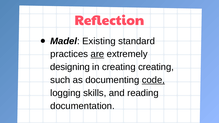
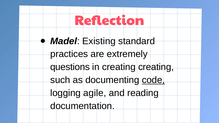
are underline: present -> none (97, 54)
designing: designing -> questions (70, 67)
skills: skills -> agile (95, 93)
